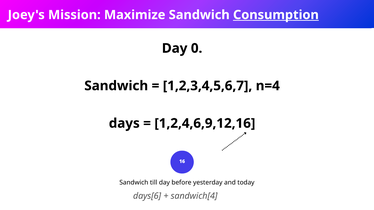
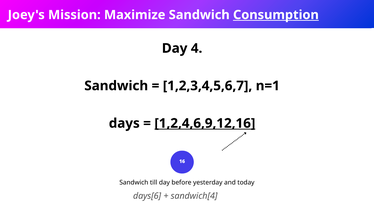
0: 0 -> 4 (197, 48)
n=4: n=4 -> n=1 (268, 86)
1,2,4,6,9,12,16 underline: none -> present (205, 124)
